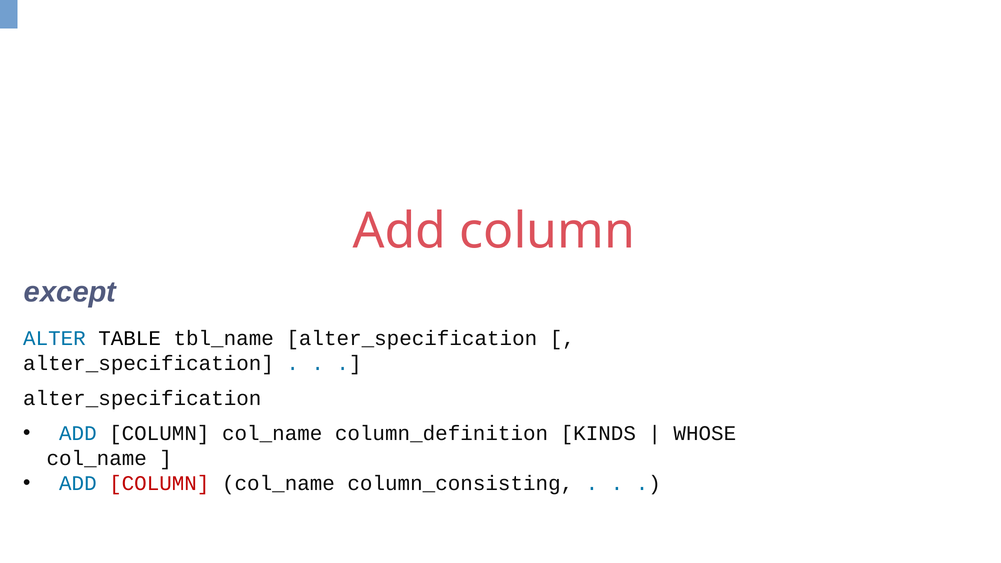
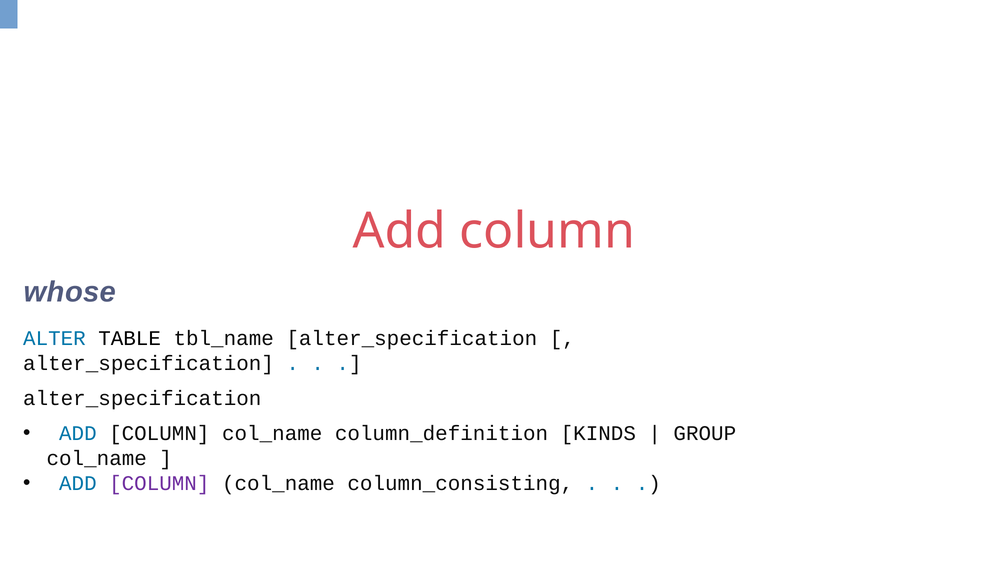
except: except -> whose (70, 292)
WHOSE: WHOSE -> GROUP (705, 434)
COLUMN colour: red -> purple (159, 484)
